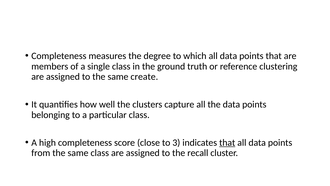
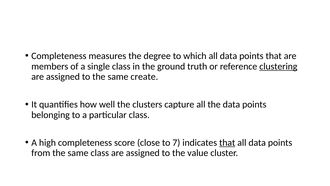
clustering underline: none -> present (278, 66)
3: 3 -> 7 (176, 142)
recall: recall -> value (198, 153)
